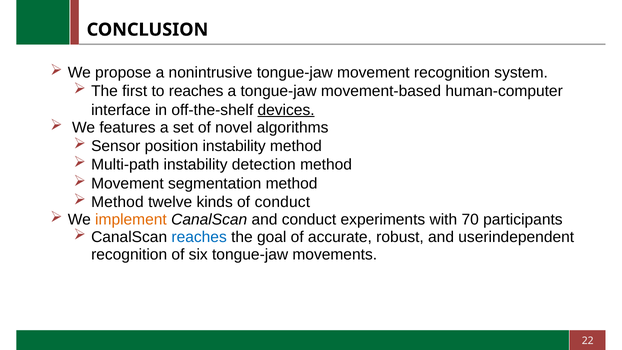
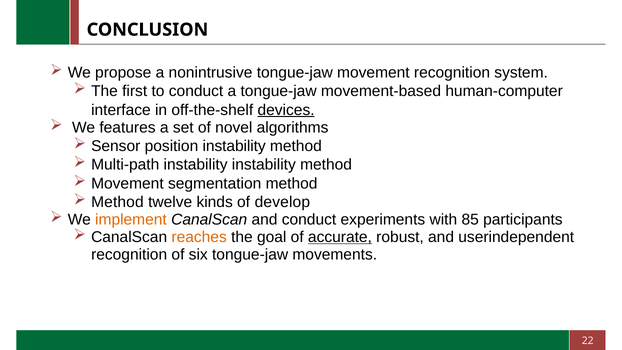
to reaches: reaches -> conduct (196, 91)
instability detection: detection -> instability (264, 165)
of conduct: conduct -> develop (282, 202)
70: 70 -> 85 (470, 220)
reaches colour: blue -> orange (199, 237)
accurate underline: none -> present (340, 237)
